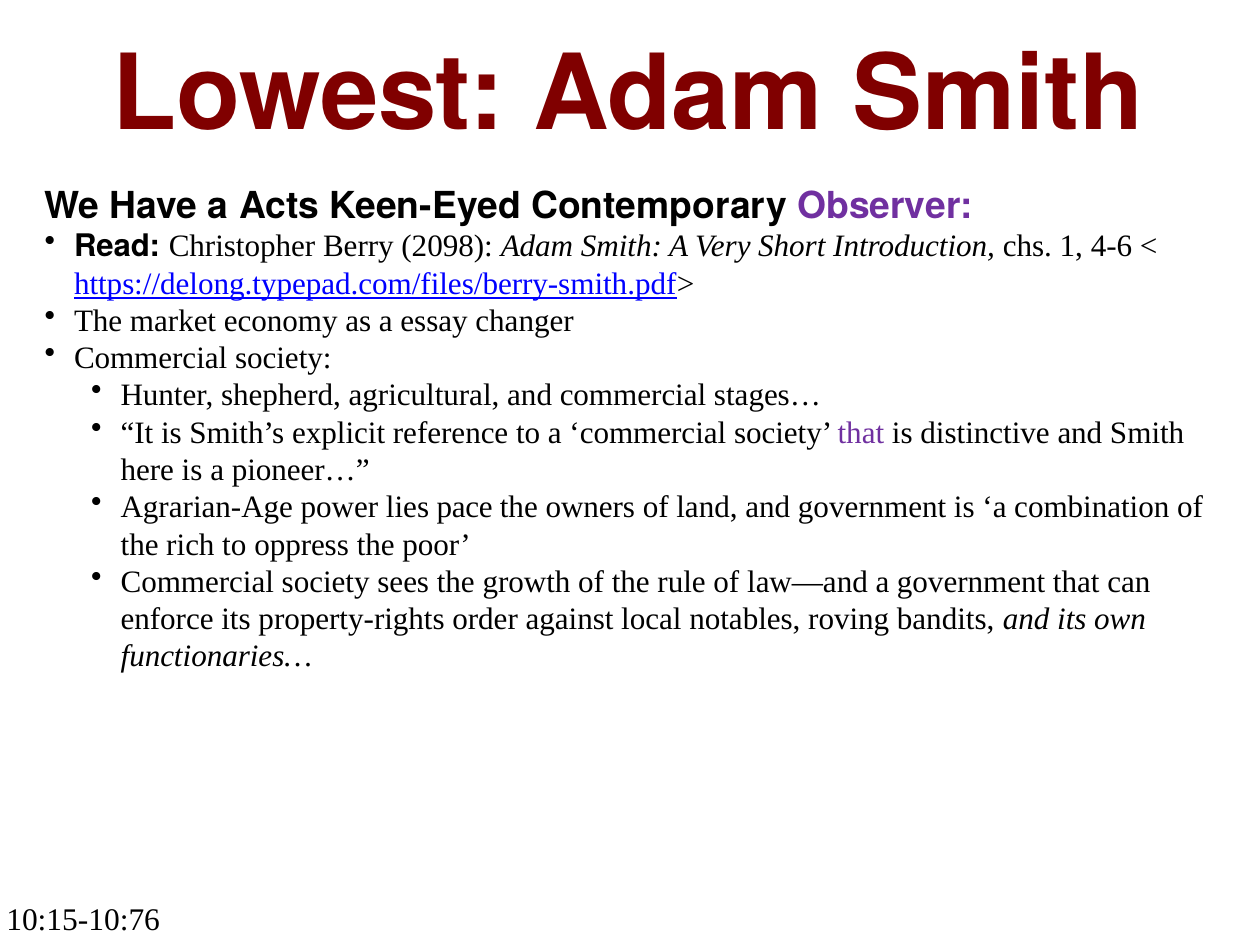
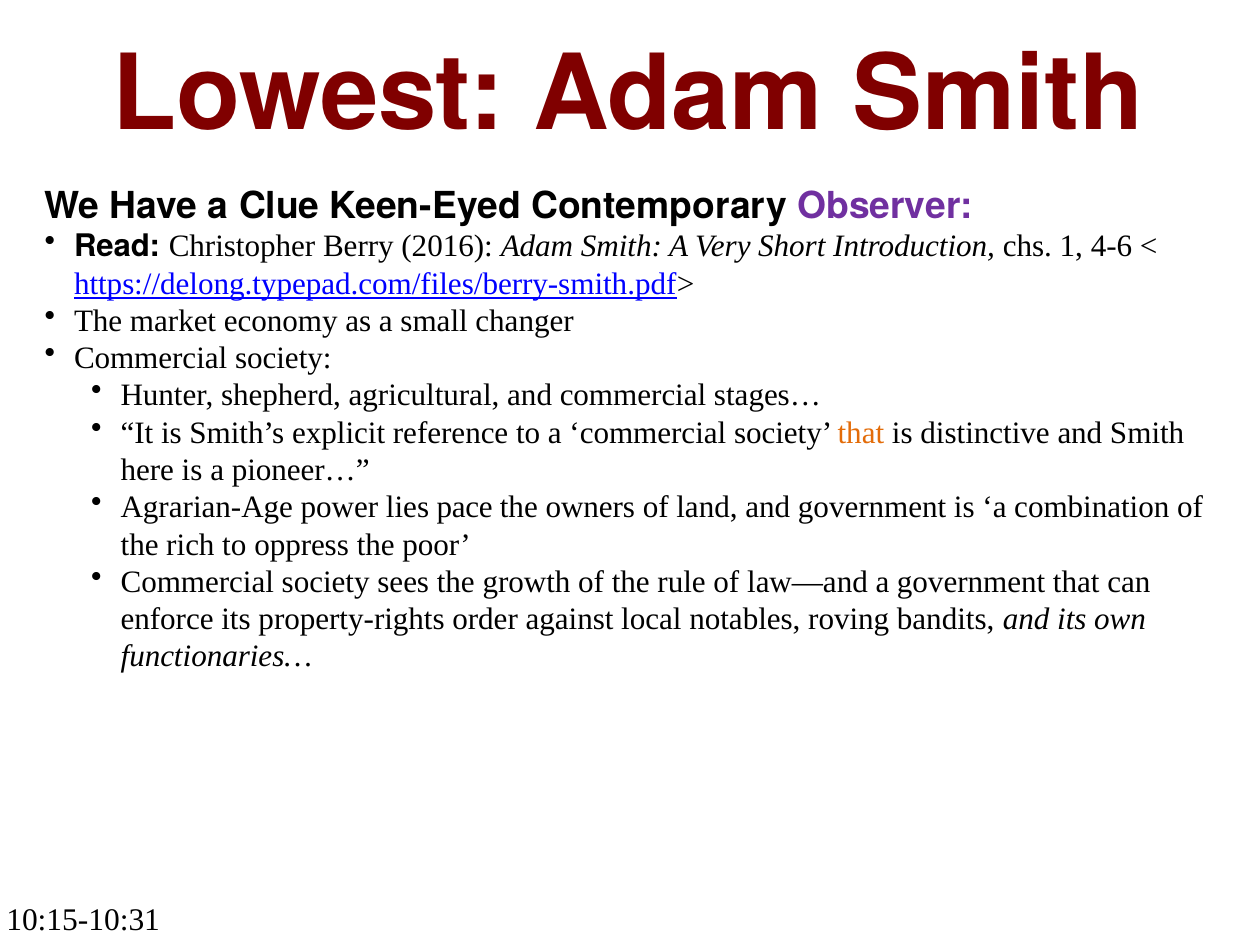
Acts: Acts -> Clue (279, 206)
2098: 2098 -> 2016 (447, 247)
essay: essay -> small (434, 321)
that colour: purple -> orange (861, 433)
10:15-10:76: 10:15-10:76 -> 10:15-10:31 (83, 920)
